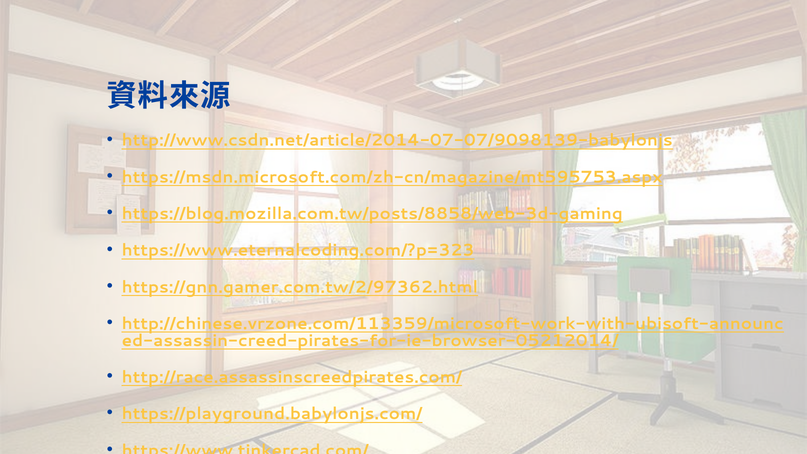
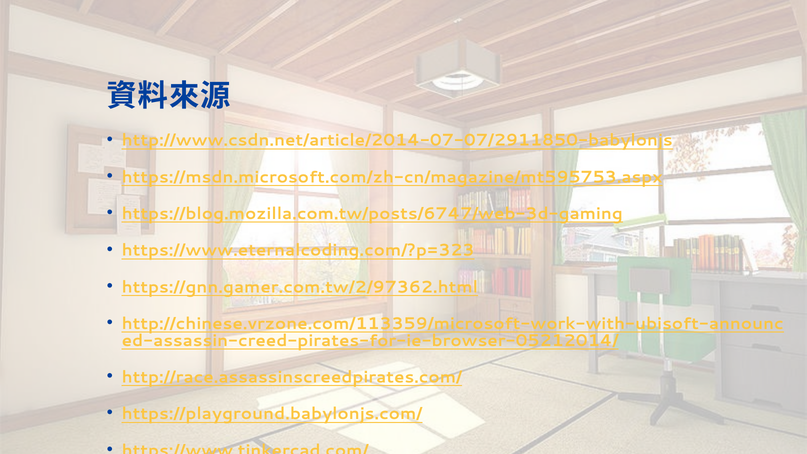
http://www.csdn.net/article/2014-07-07/9098139-babylonjs: http://www.csdn.net/article/2014-07-07/9098139-babylonjs -> http://www.csdn.net/article/2014-07-07/2911850-babylonjs (397, 140)
https://blog.mozilla.com.tw/posts/8858/web-3d-gaming: https://blog.mozilla.com.tw/posts/8858/web-3d-gaming -> https://blog.mozilla.com.tw/posts/6747/web-3d-gaming (372, 214)
